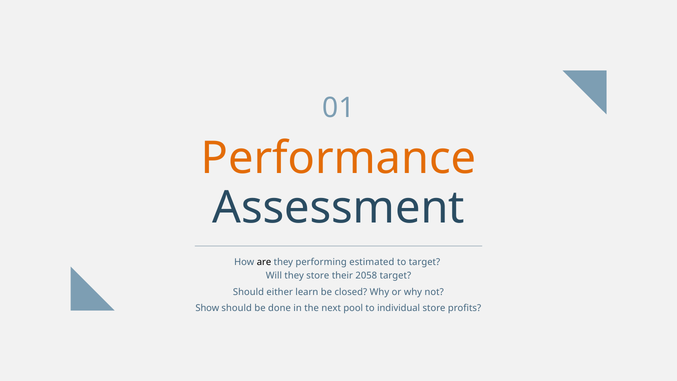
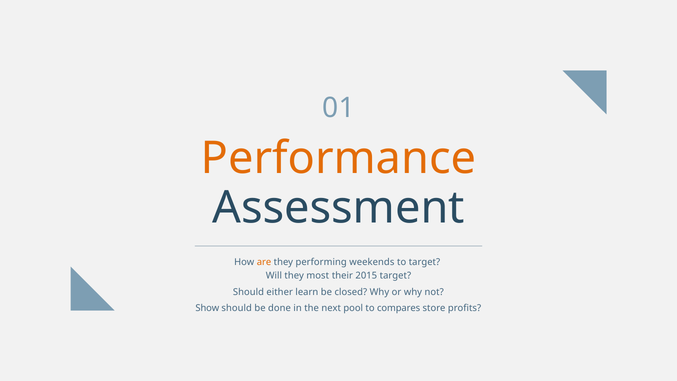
are colour: black -> orange (264, 262)
estimated: estimated -> weekends (372, 262)
they store: store -> most (318, 275)
2058: 2058 -> 2015 (366, 275)
individual: individual -> compares (399, 308)
